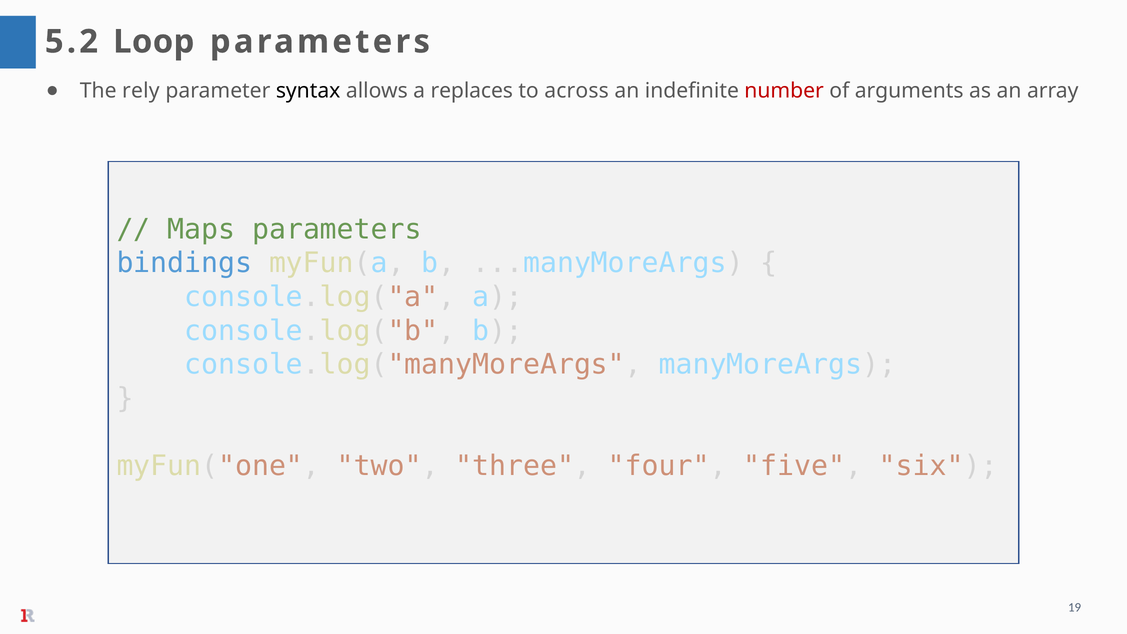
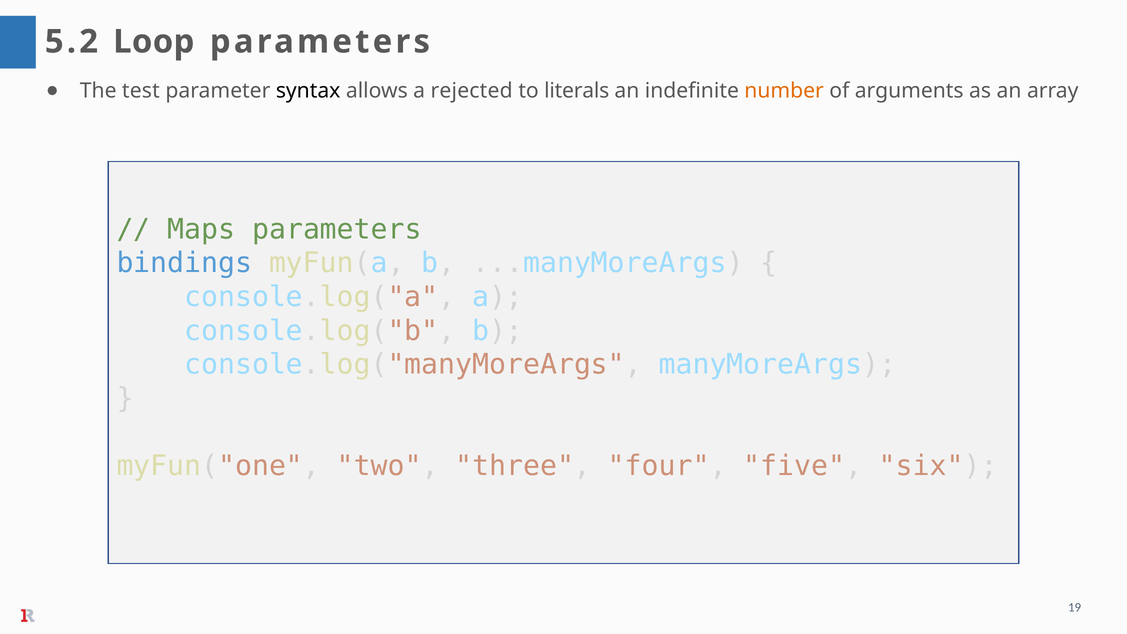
rely: rely -> test (141, 91)
replaces: replaces -> rejected (472, 91)
across: across -> literals (577, 91)
number colour: red -> orange (784, 91)
